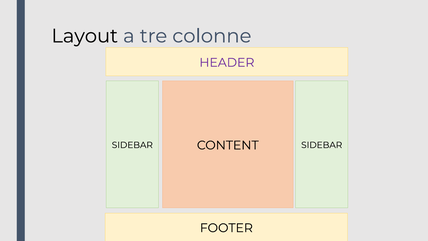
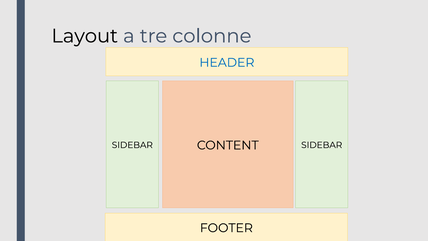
HEADER colour: purple -> blue (227, 63)
